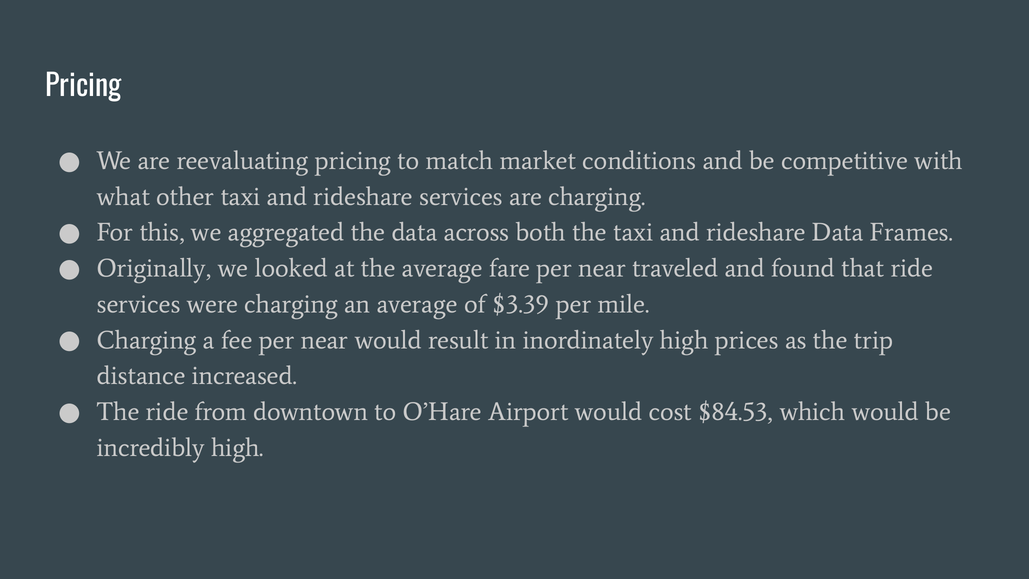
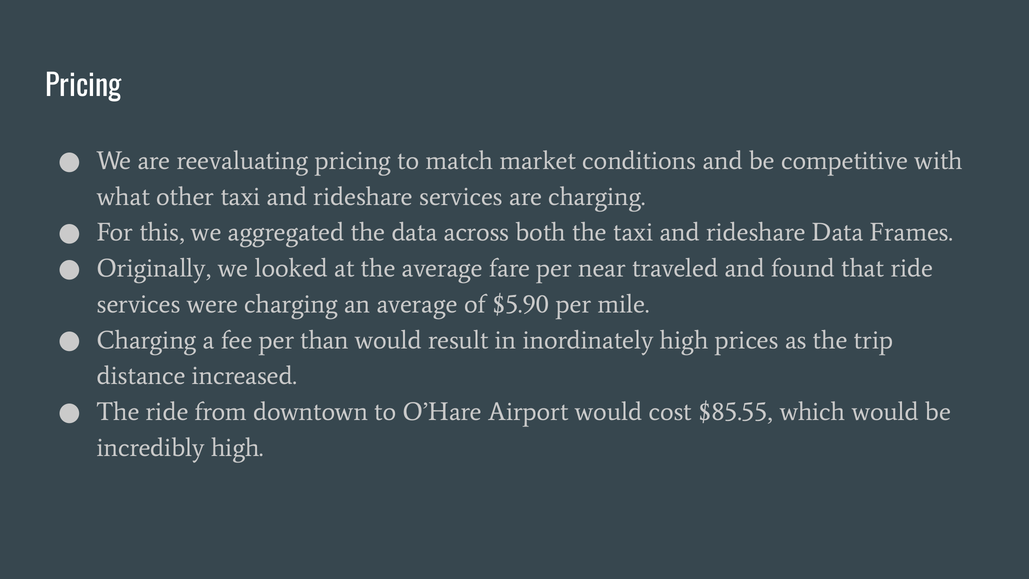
$3.39: $3.39 -> $5.90 (521, 304)
fee per near: near -> than (325, 340)
$84.53: $84.53 -> $85.55 (736, 412)
